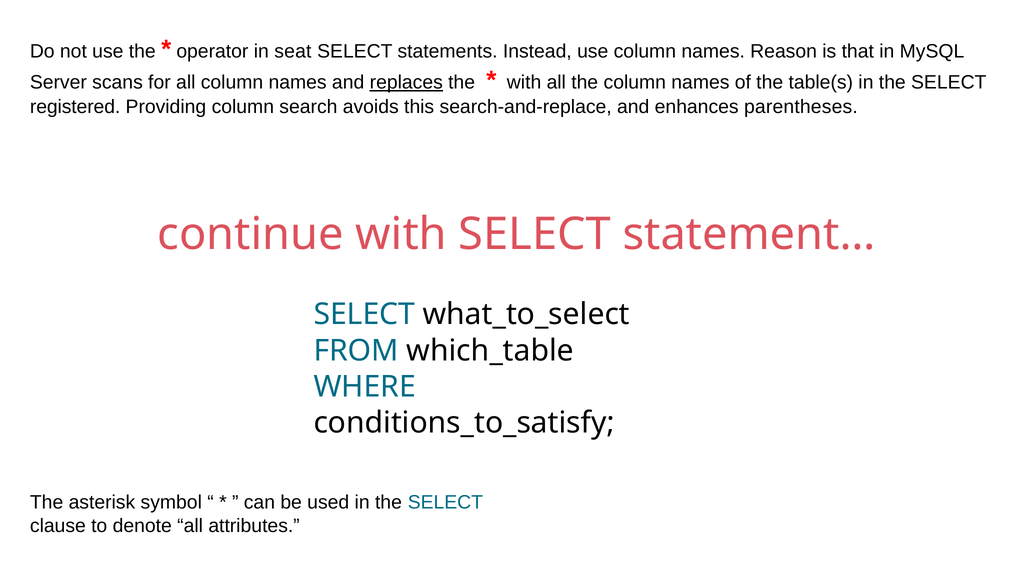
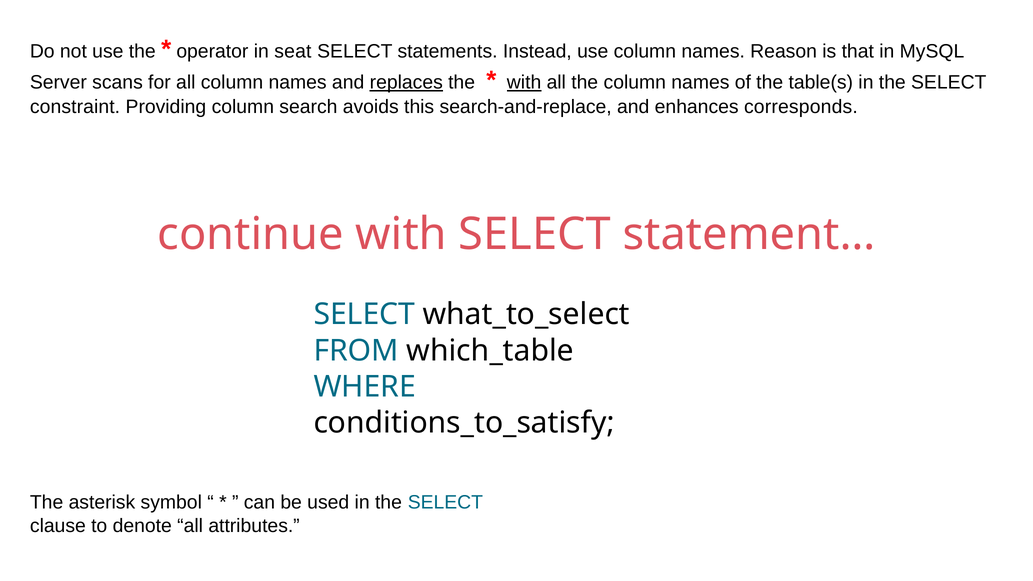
with underline: none -> present (524, 82)
registered: registered -> constraint (75, 107)
parentheses: parentheses -> corresponds (801, 107)
